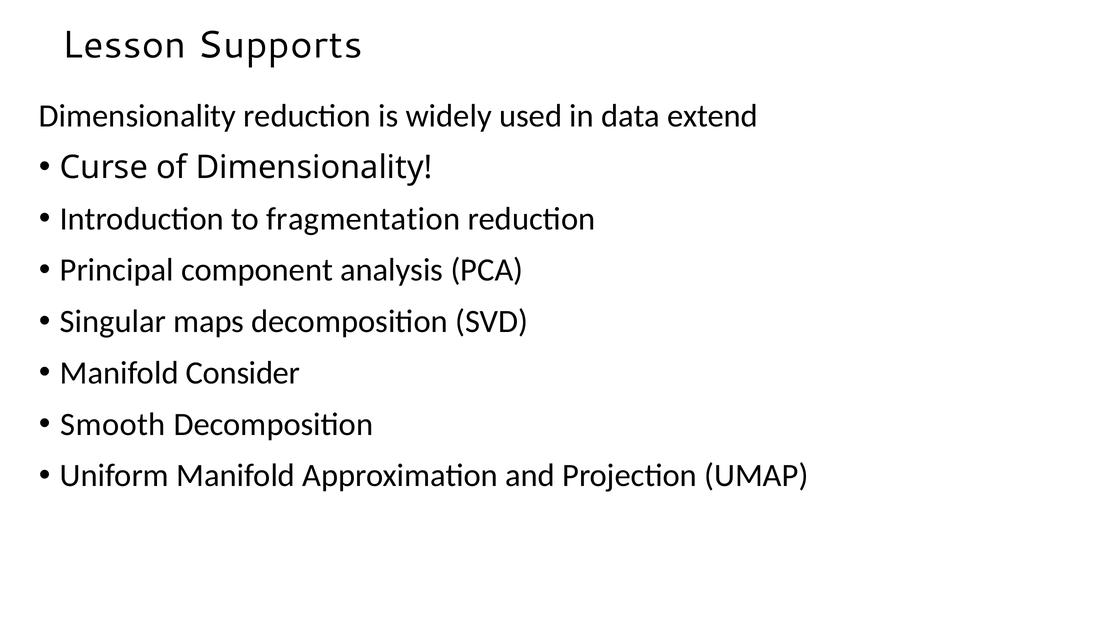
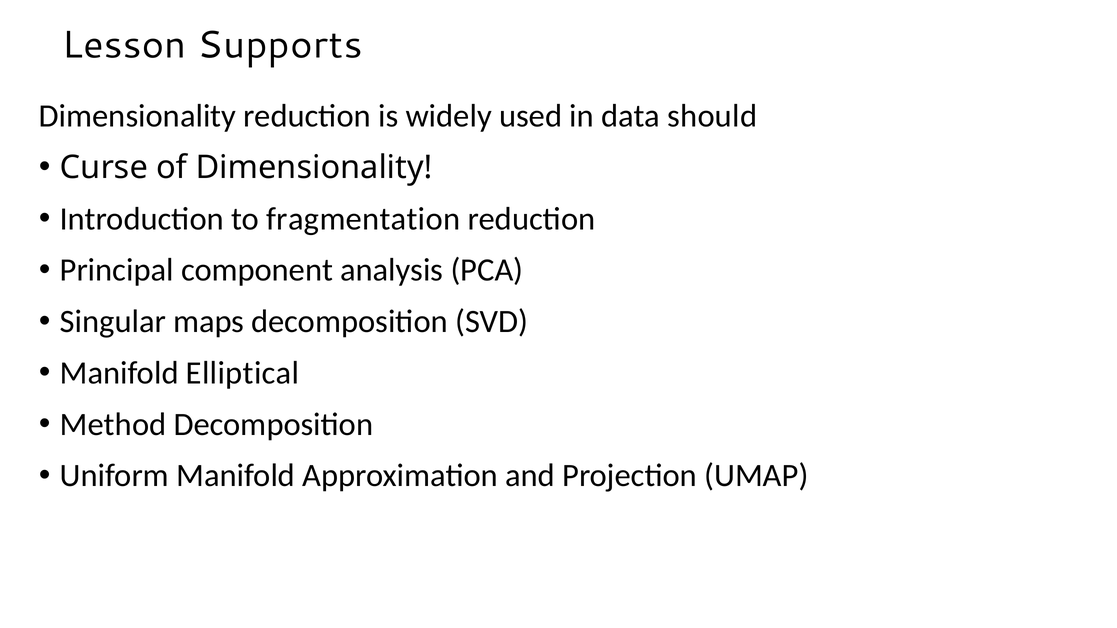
extend: extend -> should (712, 116)
Consider: Consider -> Elliptical (243, 373)
Smooth: Smooth -> Method (113, 425)
